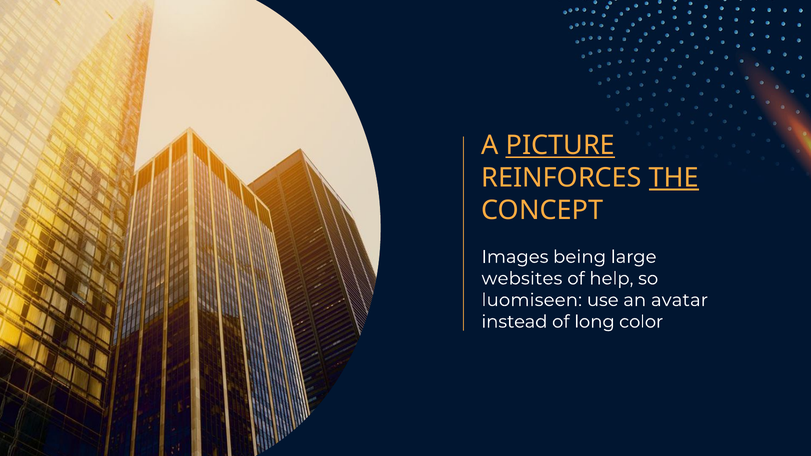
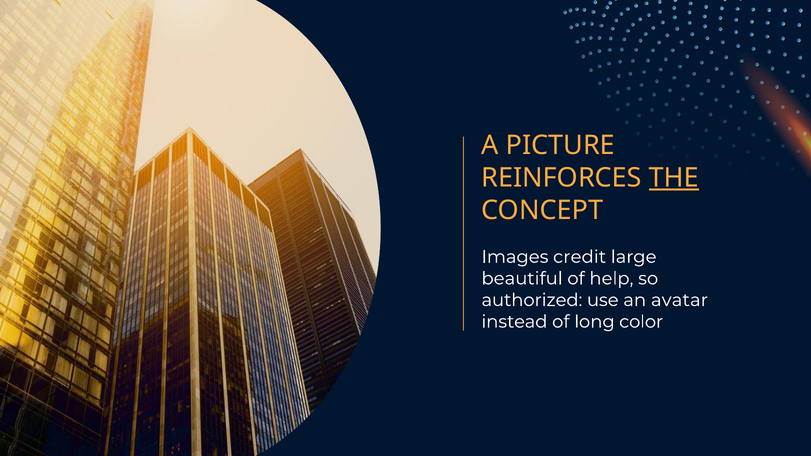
PICTURE underline: present -> none (560, 146)
being: being -> credit (580, 257)
websites: websites -> beautiful (522, 279)
luomiseen: luomiseen -> authorized (532, 300)
